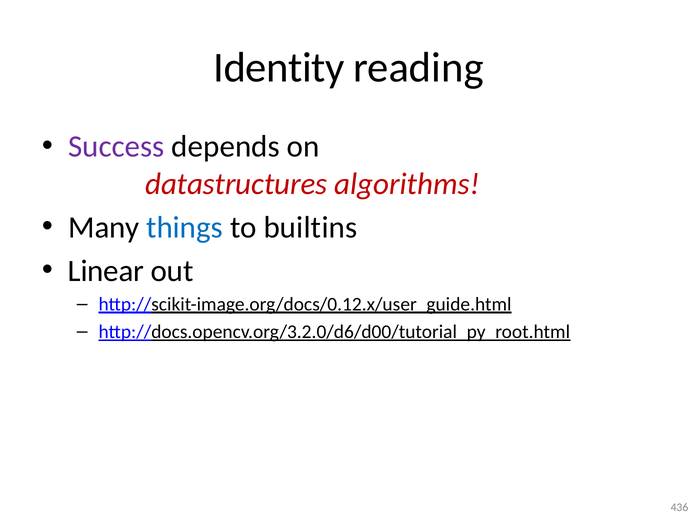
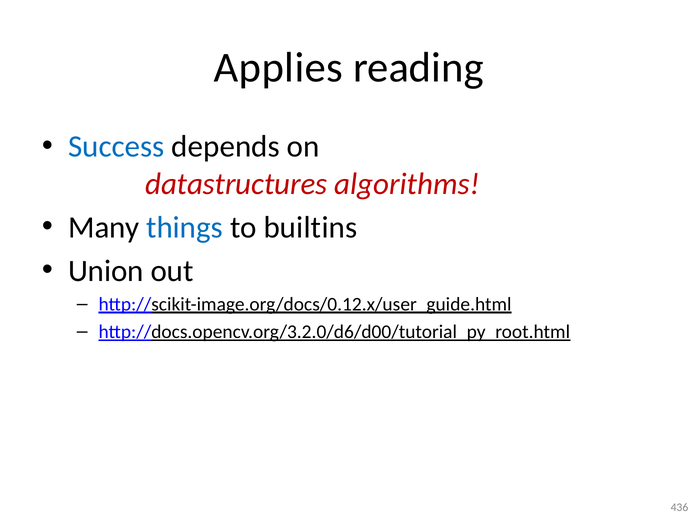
Identity: Identity -> Applies (278, 68)
Success colour: purple -> blue (116, 146)
Linear: Linear -> Union (106, 271)
